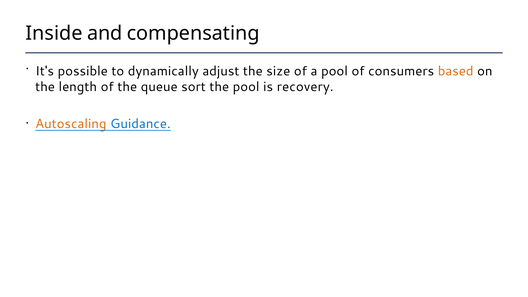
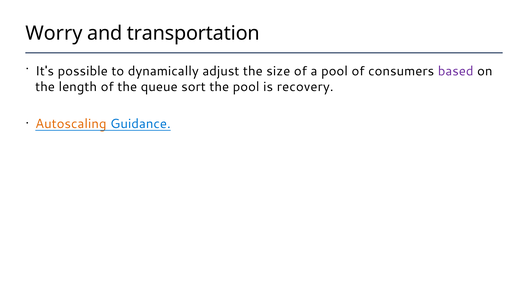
Inside: Inside -> Worry (54, 33)
compensating: compensating -> transportation (193, 33)
based colour: orange -> purple (456, 71)
